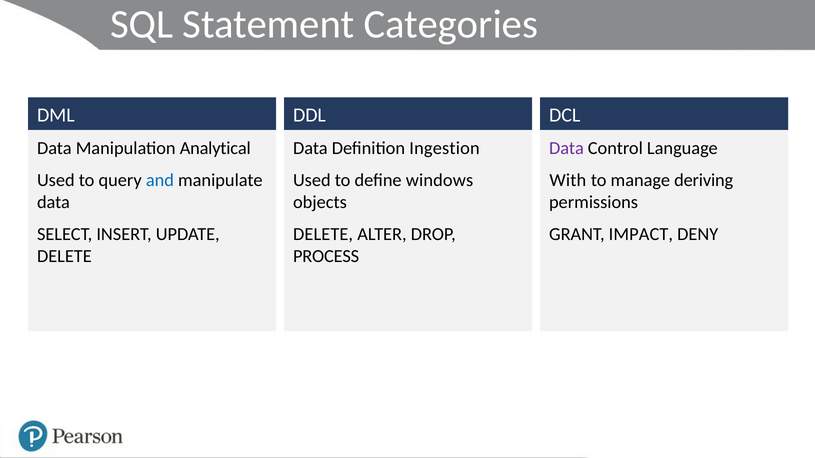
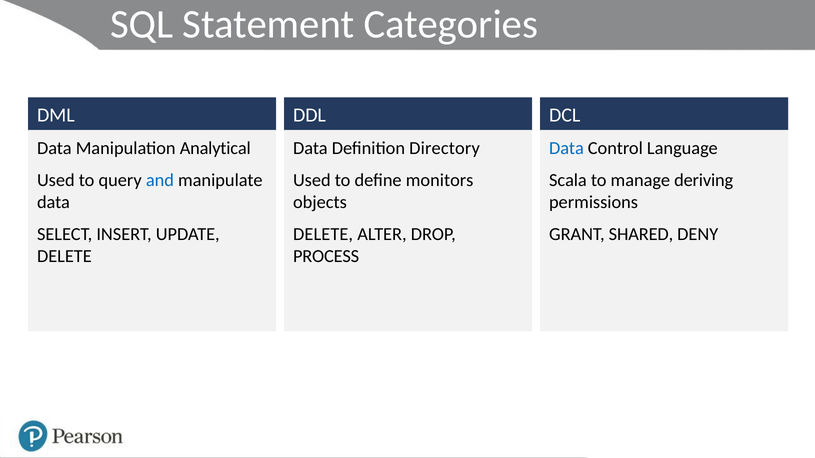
Ingestion: Ingestion -> Directory (445, 148)
Data colour: purple -> blue (566, 148)
windows: windows -> monitors (440, 180)
With: With -> Scala (568, 180)
IMPACT: IMPACT -> SHARED (641, 234)
